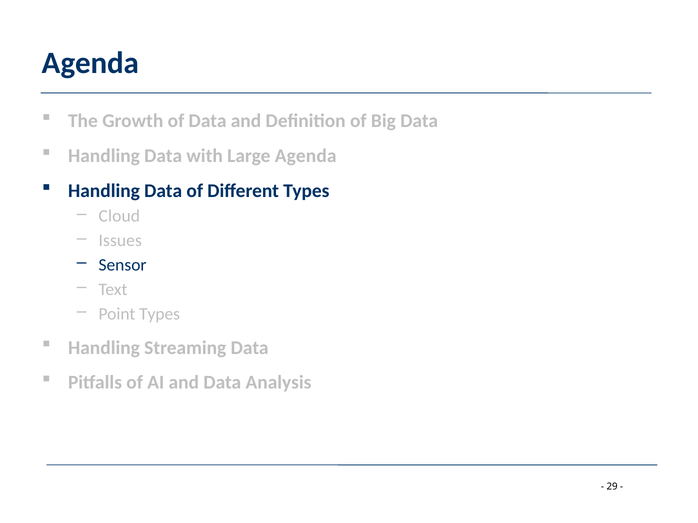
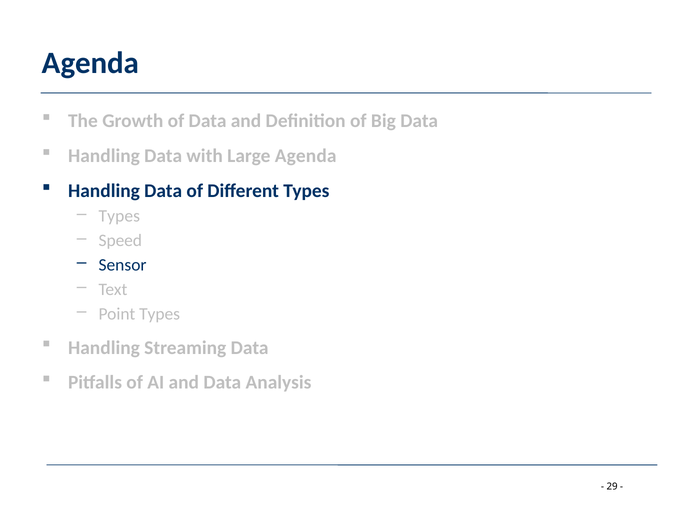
Cloud: Cloud -> Types (119, 216)
Issues: Issues -> Speed (120, 241)
